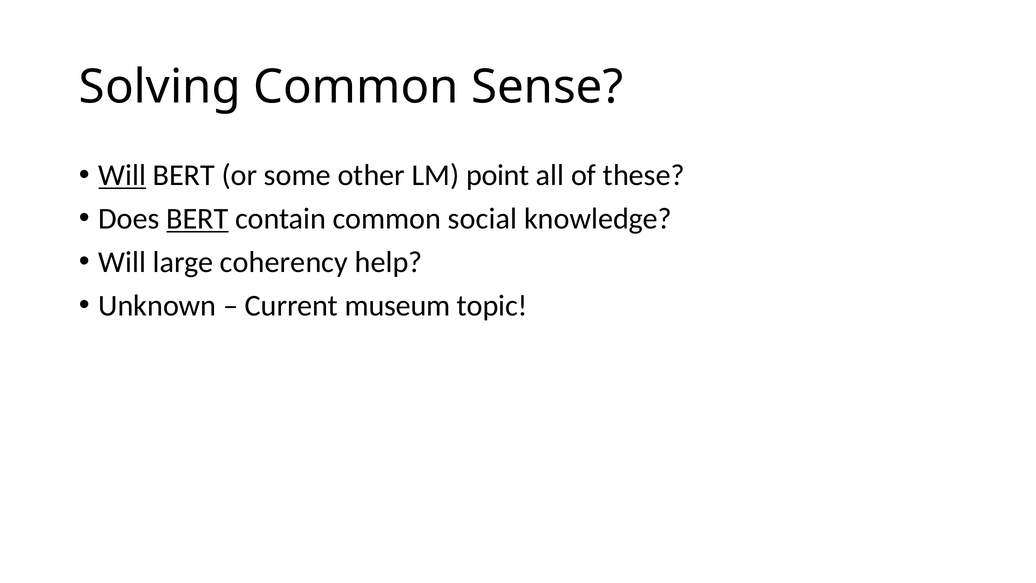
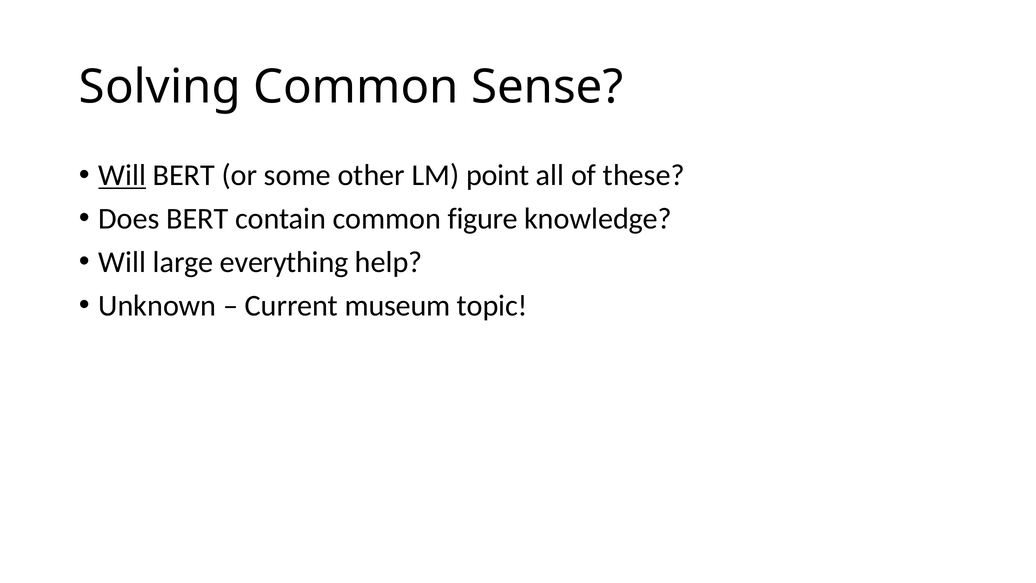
BERT underline: present -> none (197, 219)
social: social -> figure (483, 219)
coherency: coherency -> everything (284, 262)
